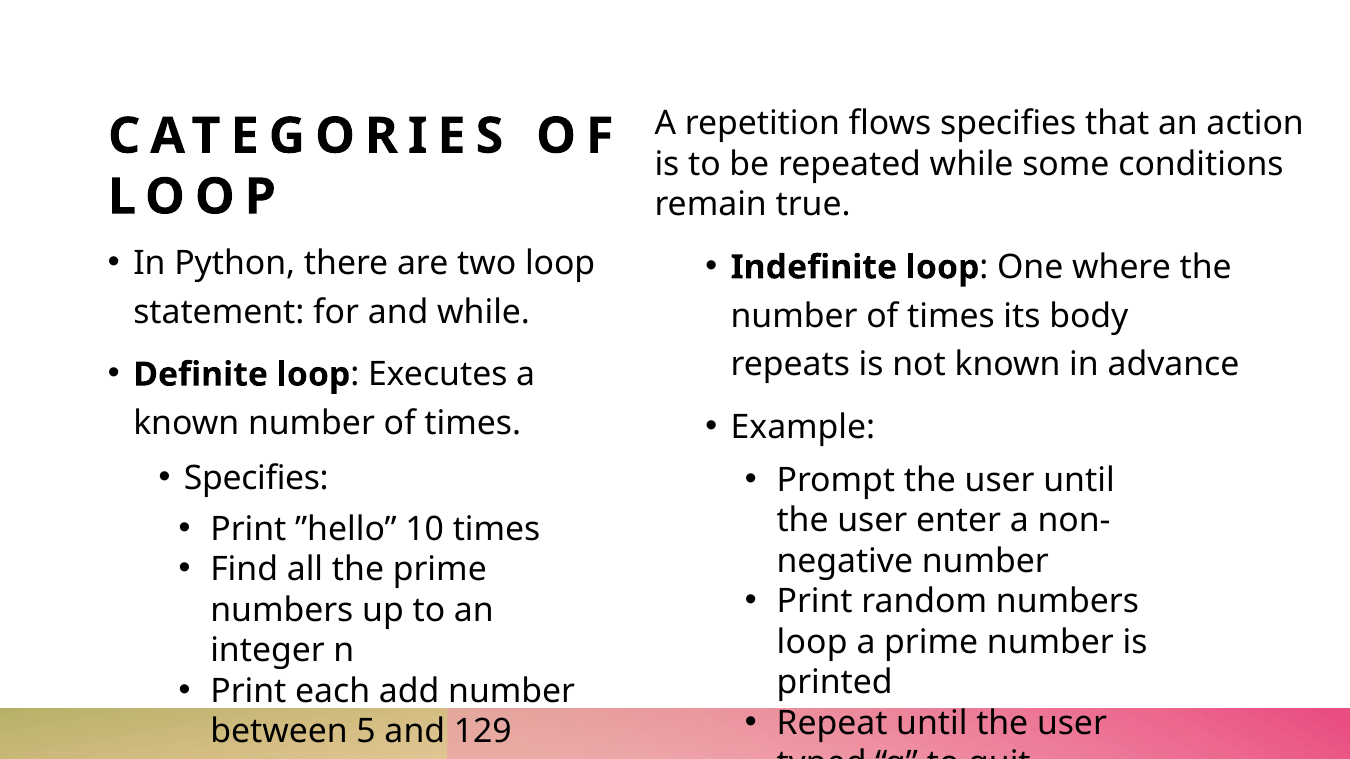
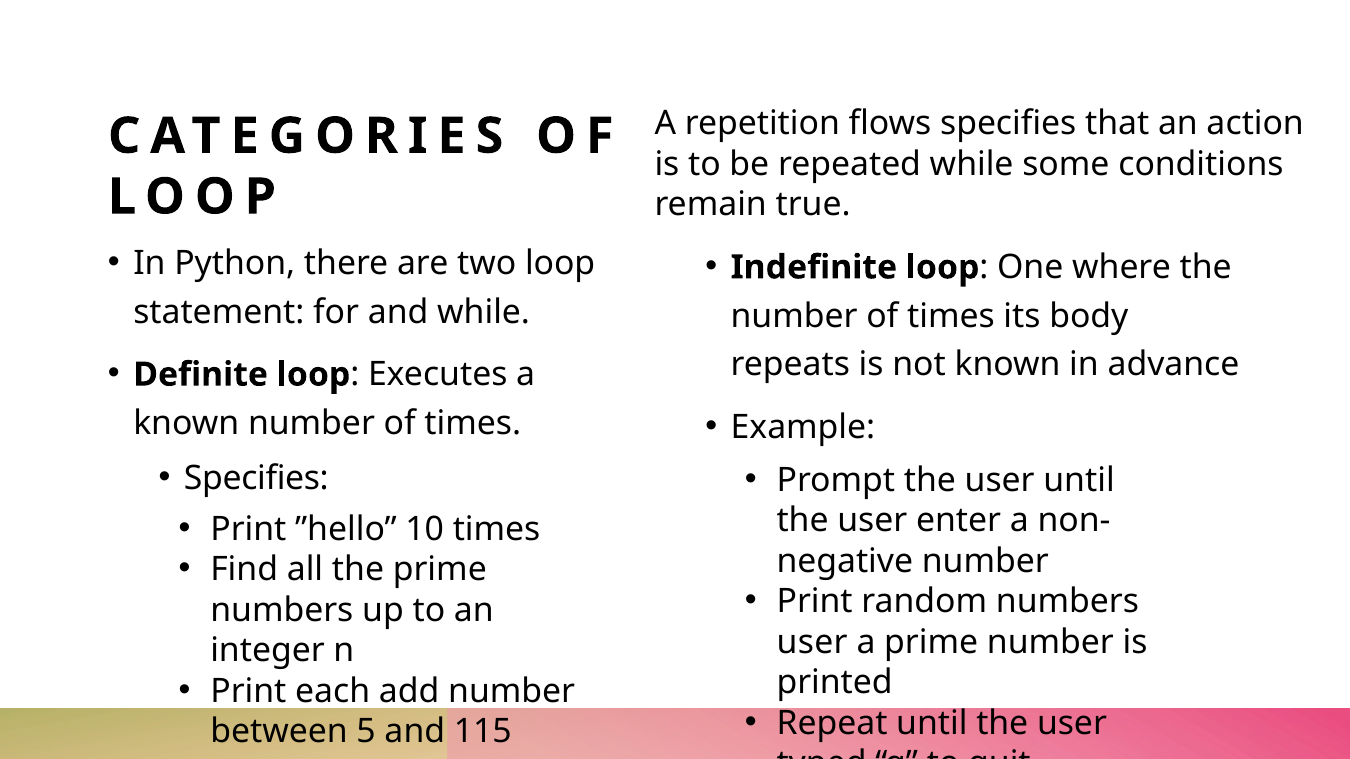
loop: loop -> user (812, 642)
129: 129 -> 115 (483, 732)
